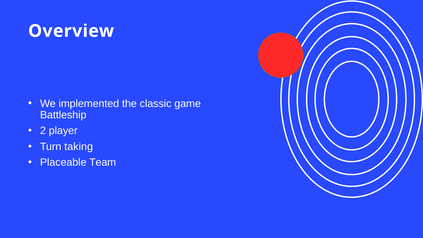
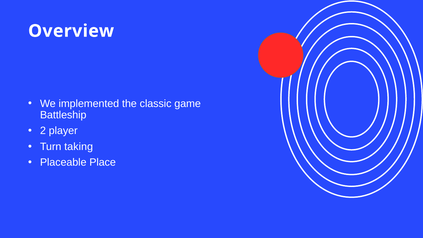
Team: Team -> Place (103, 162)
